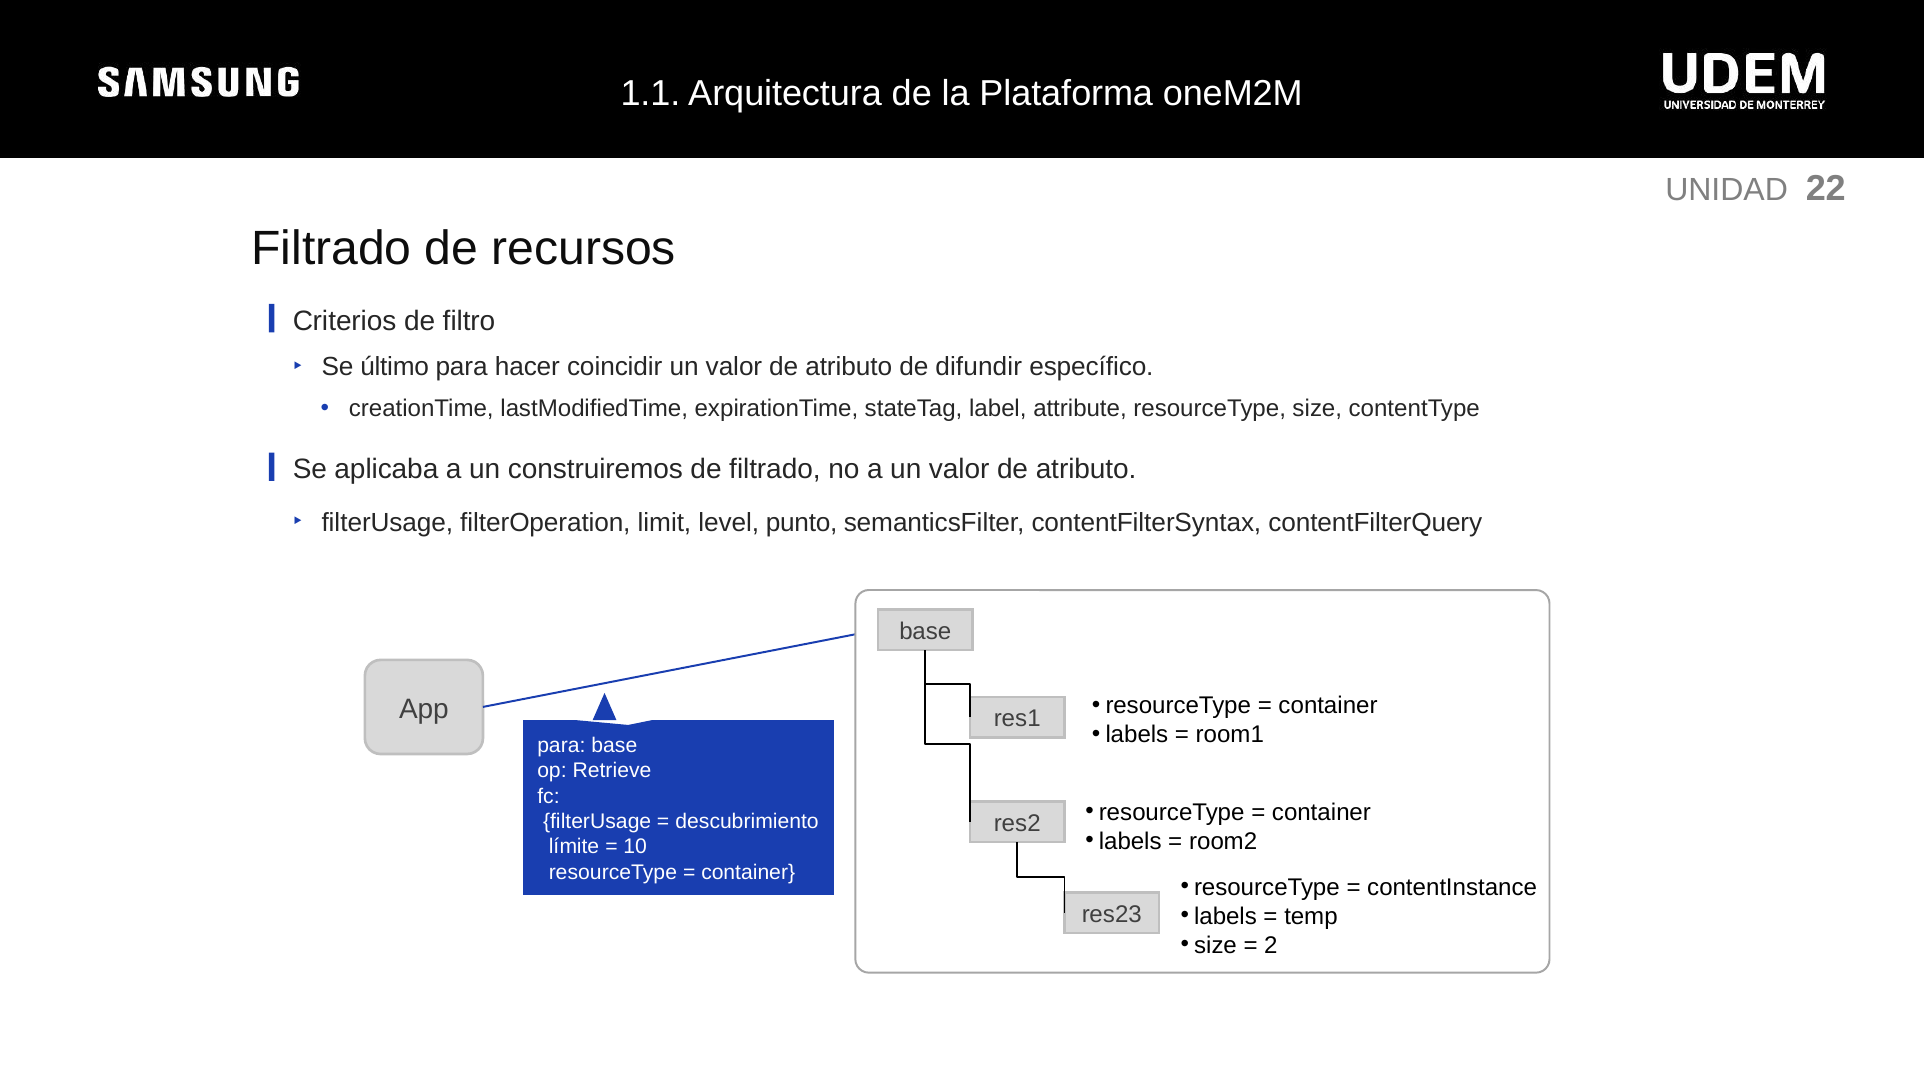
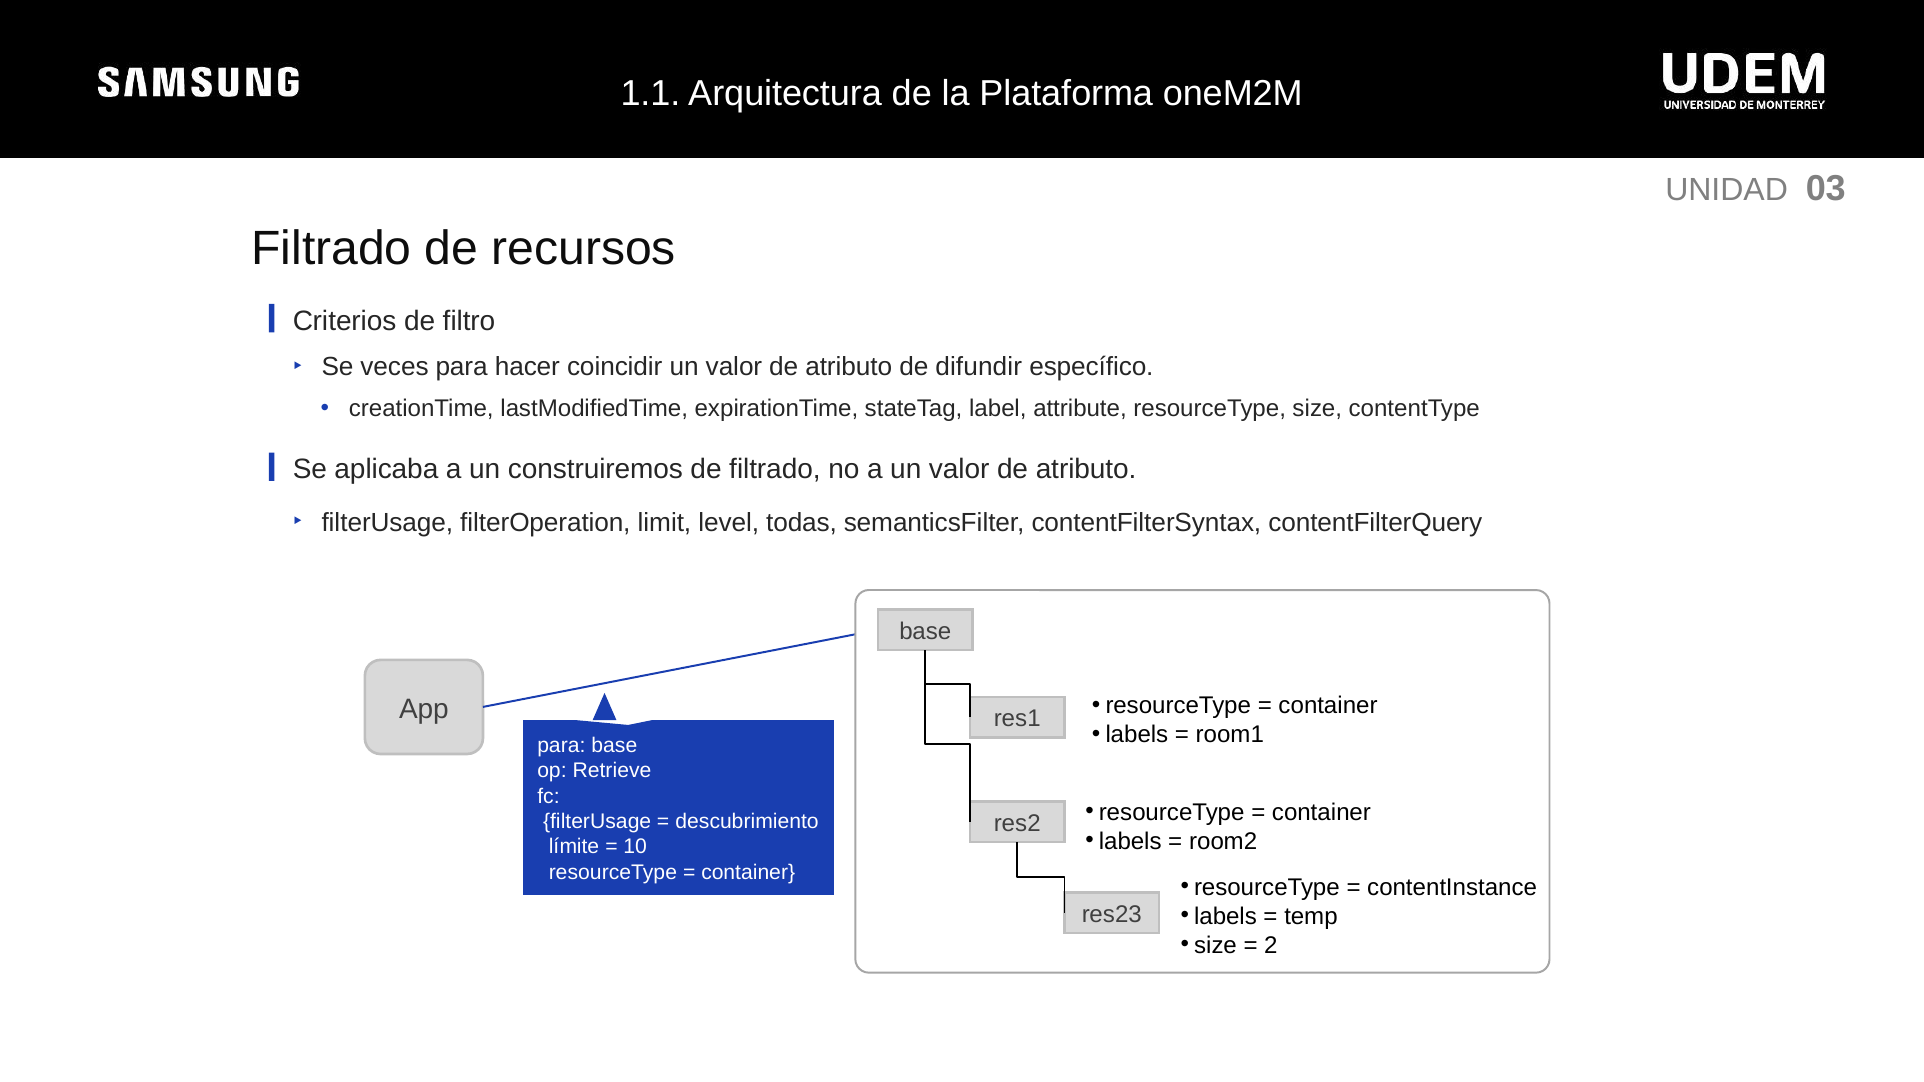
22: 22 -> 03 (1826, 188)
último: último -> veces (395, 367)
punto: punto -> todas (802, 523)
